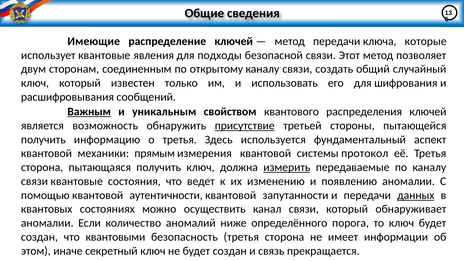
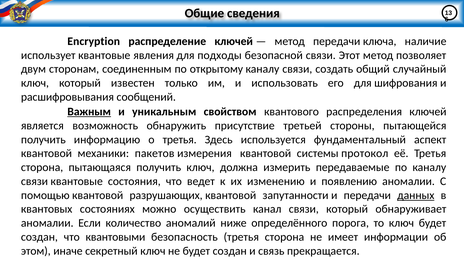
Имеющие: Имеющие -> Encryption (94, 41)
которые: которые -> наличие (426, 41)
присутствие underline: present -> none (245, 126)
прямым: прямым -> пакетов (155, 153)
измерить underline: present -> none (287, 167)
аутентичности: аутентичности -> разрушающих (166, 195)
